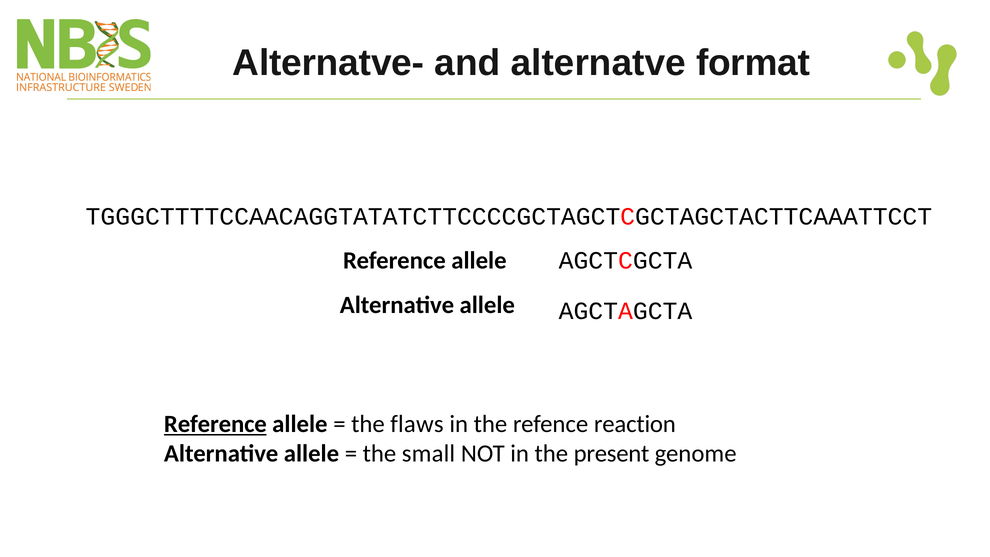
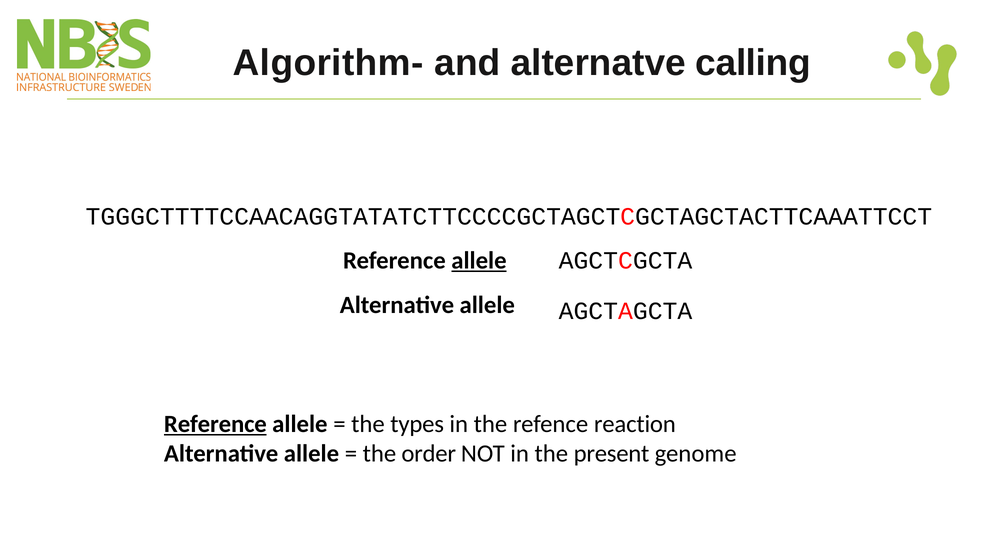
Alternatve-: Alternatve- -> Algorithm- (328, 63)
format: format -> calling (753, 63)
allele underline: none -> present (479, 261)
flaws: flaws -> types (417, 424)
small: small -> order (429, 454)
